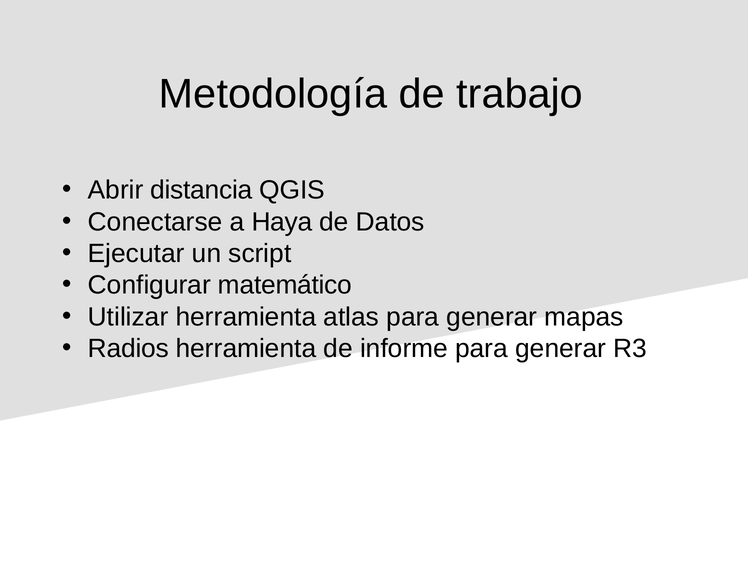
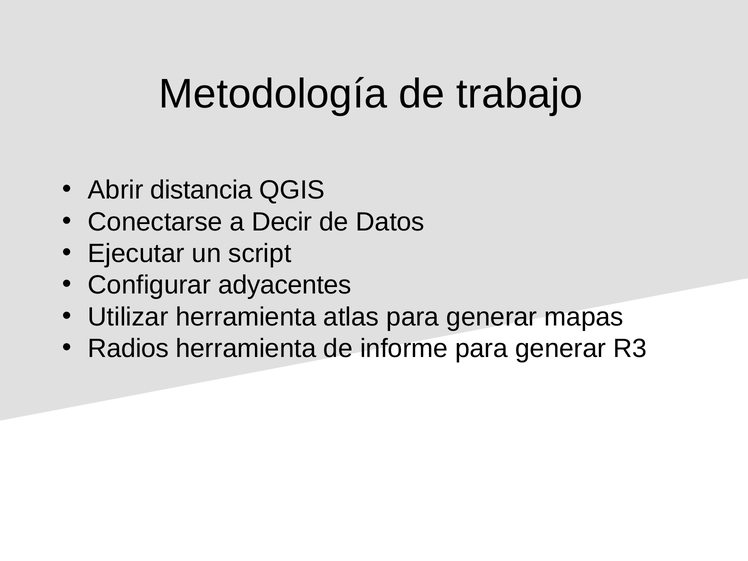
Haya: Haya -> Decir (282, 222)
matemático: matemático -> adyacentes (285, 285)
